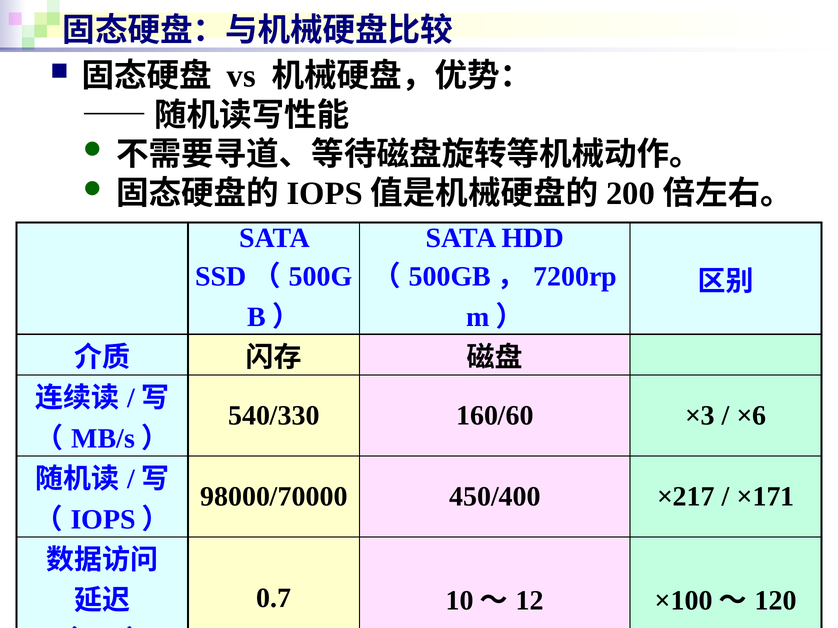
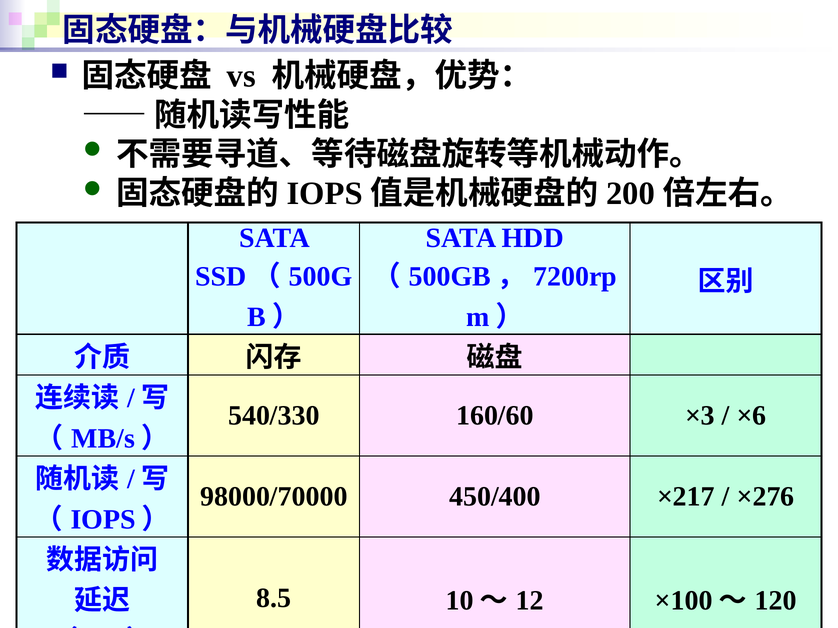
×171: ×171 -> ×276 (766, 497)
0.7: 0.7 -> 8.5 (274, 598)
